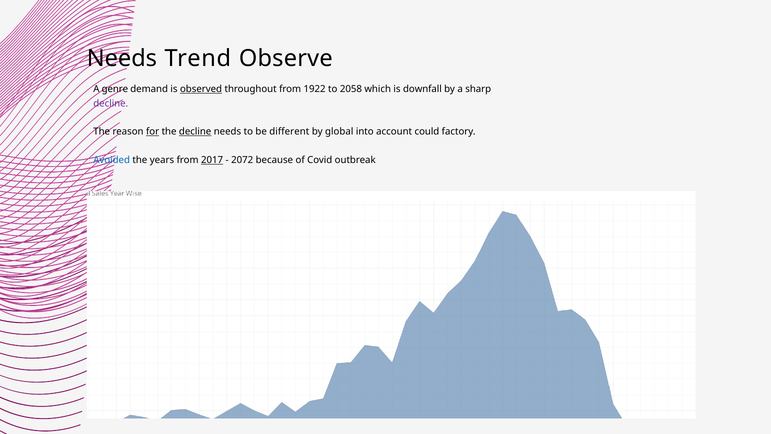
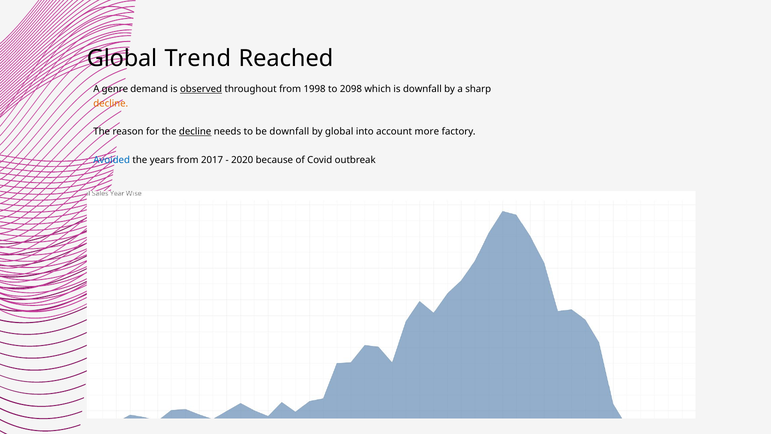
Needs: Needs -> Global (122, 58)
Observe: Observe -> Reached (286, 58)
1922: 1922 -> 1998 (315, 89)
2058: 2058 -> 2098 (351, 89)
decline colour: purple -> orange (111, 103)
for underline: present -> none (153, 132)
be different: different -> downfall (289, 132)
could: could -> more (427, 132)
2017 underline: present -> none (212, 160)
2072: 2072 -> 2020 (242, 160)
